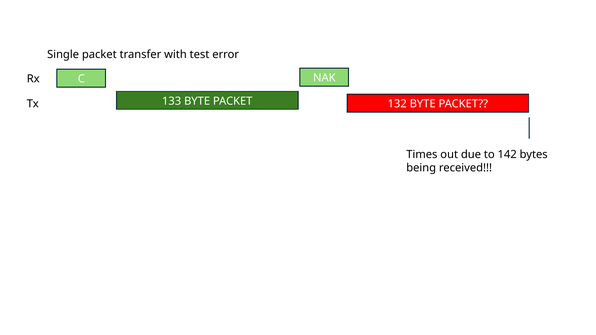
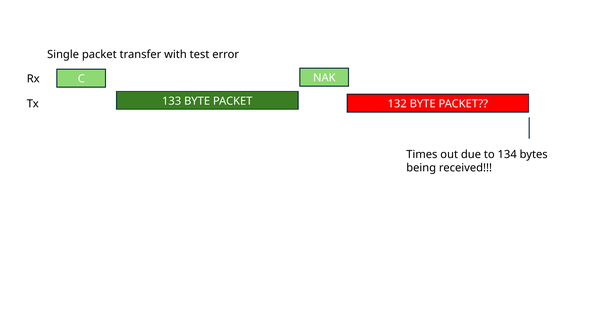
142: 142 -> 134 (507, 155)
